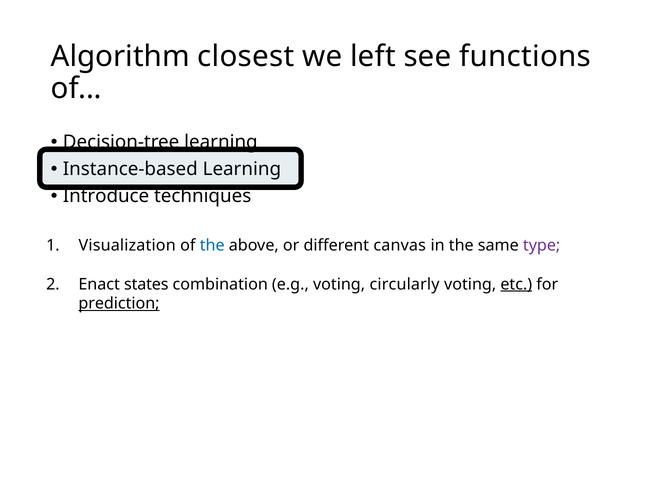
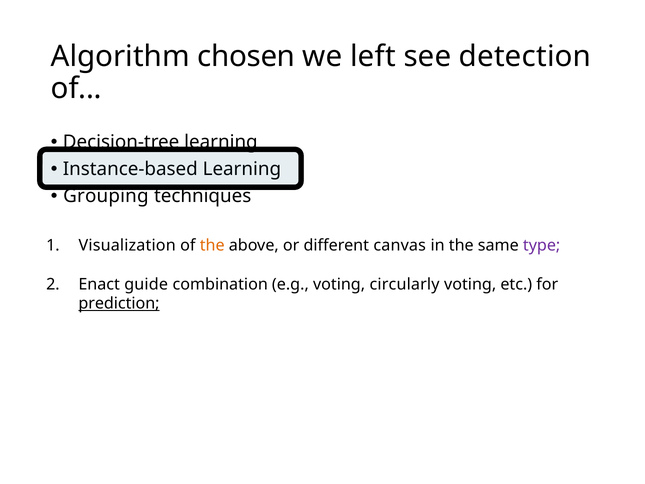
closest: closest -> chosen (246, 56)
functions: functions -> detection (525, 56)
Introduce: Introduce -> Grouping (106, 196)
the colour: blue -> orange (212, 245)
states: states -> guide (146, 284)
etc underline: present -> none (516, 284)
